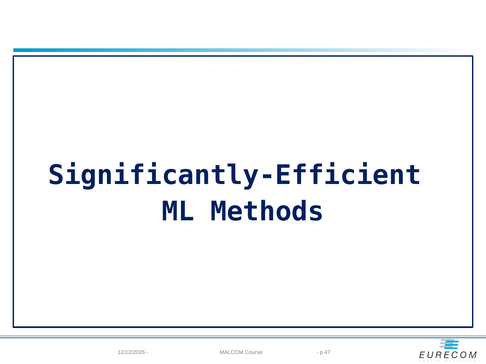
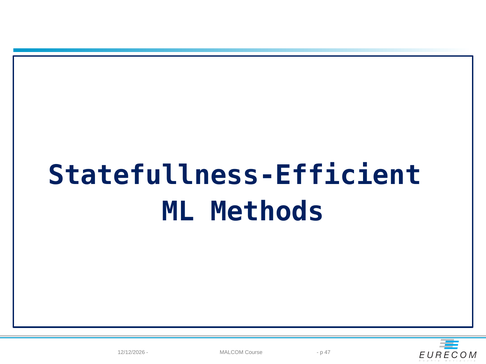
Significantly-Efficient: Significantly-Efficient -> Statefullness-Efficient (235, 175)
